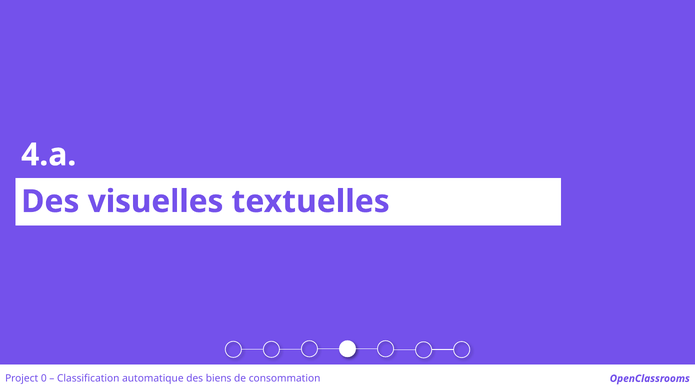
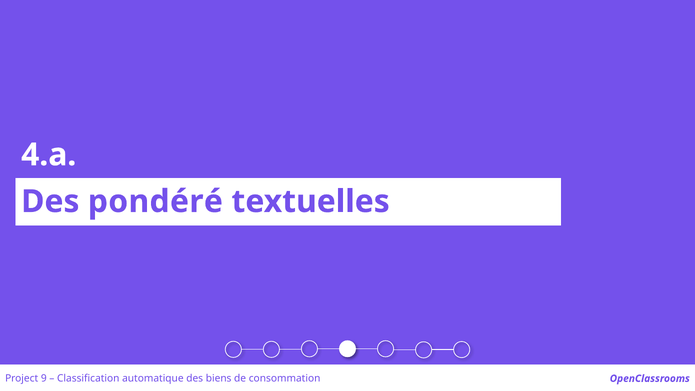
visuelles: visuelles -> pondéré (155, 201)
0: 0 -> 9 (44, 378)
